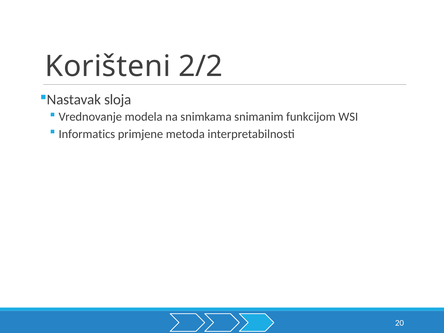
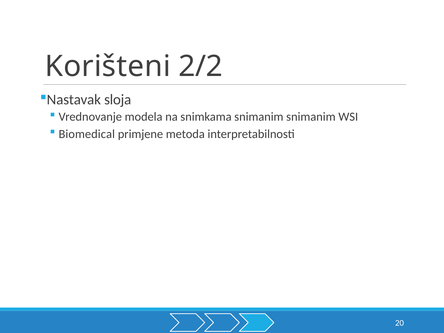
snimanim funkcijom: funkcijom -> snimanim (311, 117)
Informatics: Informatics -> Biomedical (87, 134)
